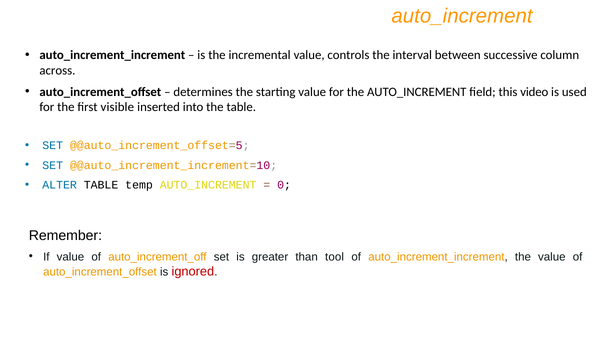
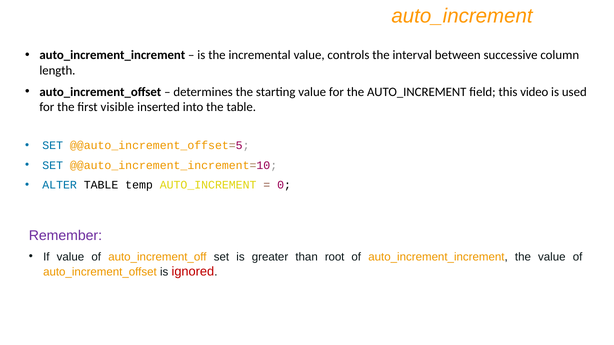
across: across -> length (57, 71)
Remember colour: black -> purple (65, 236)
tool: tool -> root (335, 257)
